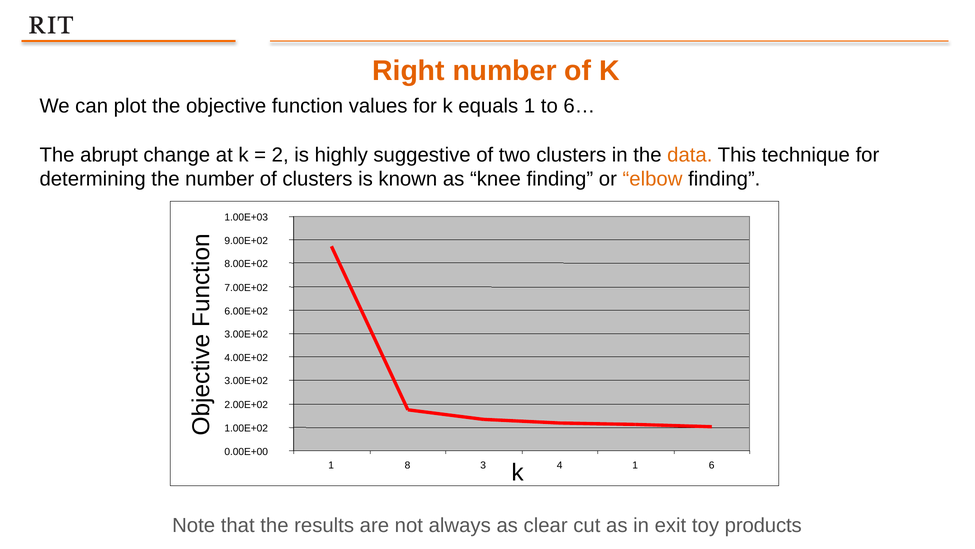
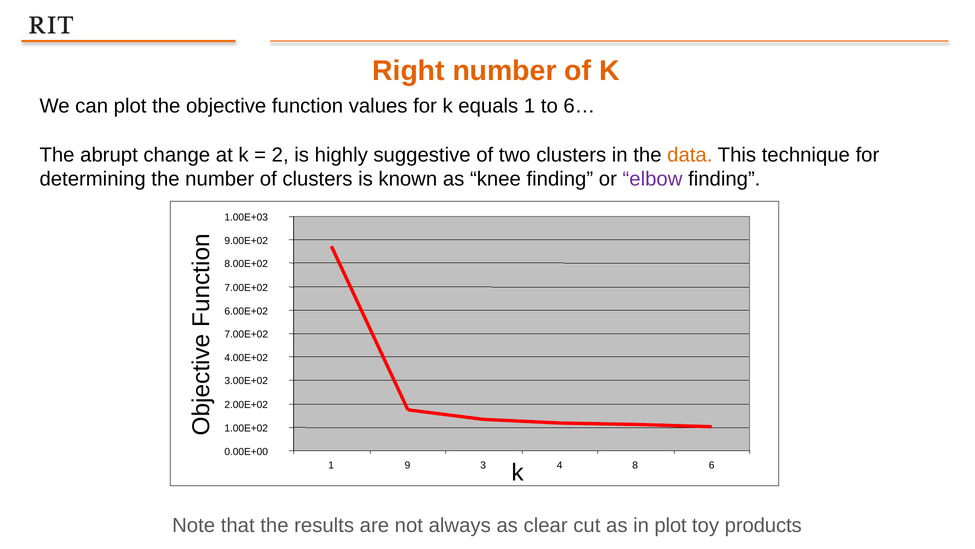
elbow colour: orange -> purple (652, 179)
3.00E+02: 3.00E+02 -> 7.00E+02 (246, 334)
8: 8 -> 9 (408, 465)
4 1: 1 -> 8 (635, 465)
in exit: exit -> plot (671, 525)
